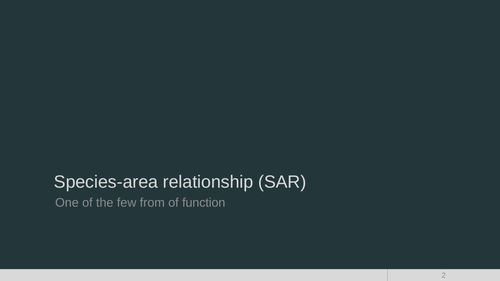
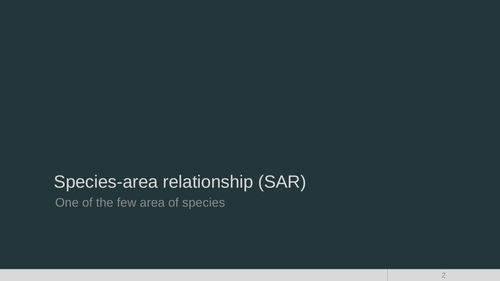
from: from -> area (152, 203)
function: function -> species (204, 203)
